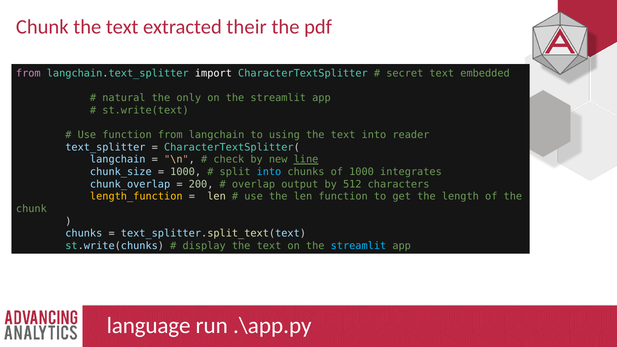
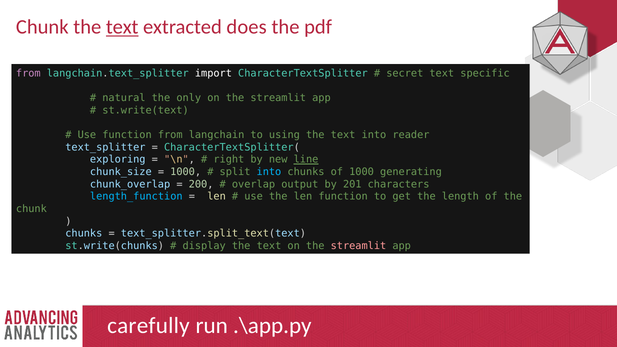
text underline: none -> present (122, 27)
their: their -> does (247, 27)
embedded: embedded -> specific (485, 73)
langchain: langchain -> exploring (118, 160)
check: check -> right (229, 160)
integrates: integrates -> generating (411, 172)
512: 512 -> 201 (352, 184)
length_function colour: yellow -> light blue (136, 197)
streamlit colour: light blue -> pink (358, 246)
language: language -> carefully (148, 326)
